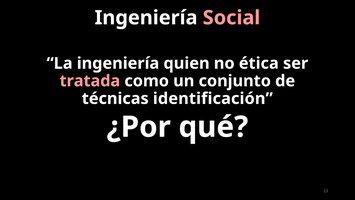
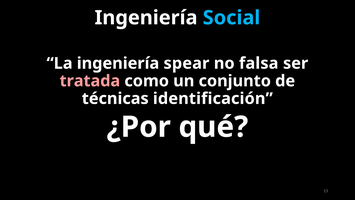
Social colour: pink -> light blue (232, 18)
quien: quien -> spear (186, 63)
ética: ética -> falsa (259, 63)
